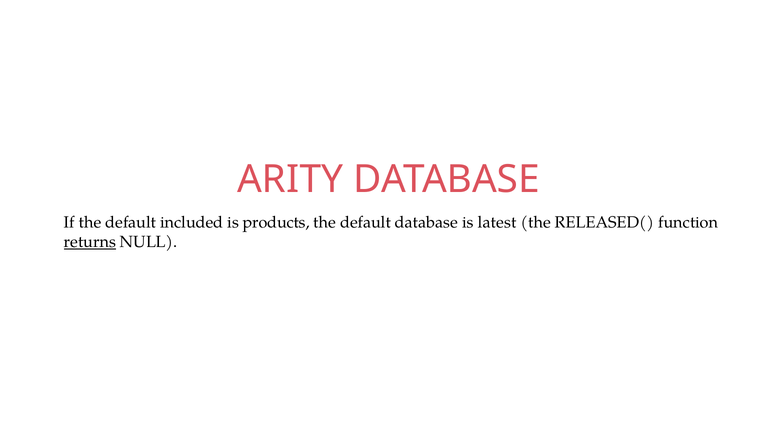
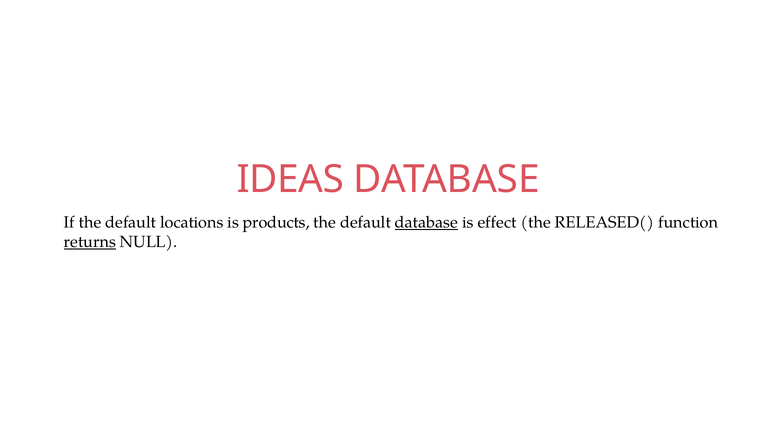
ARITY: ARITY -> IDEAS (290, 179)
included: included -> locations (192, 223)
database underline: none -> present (427, 223)
latest: latest -> effect (497, 223)
